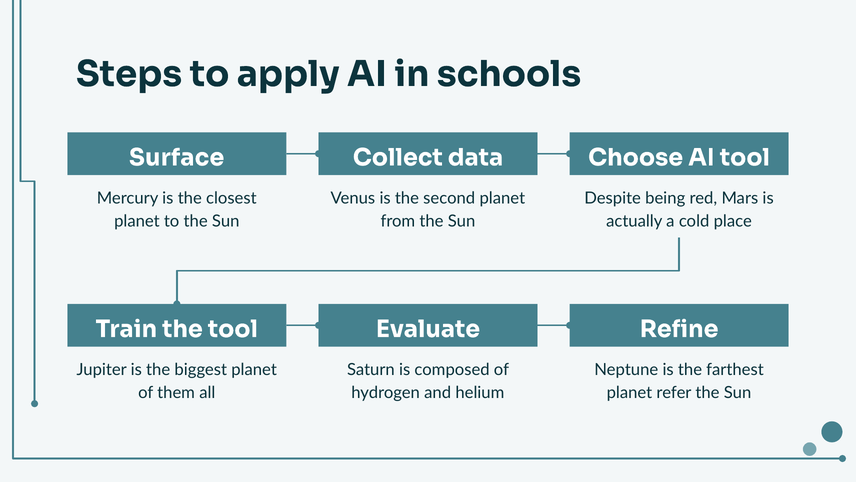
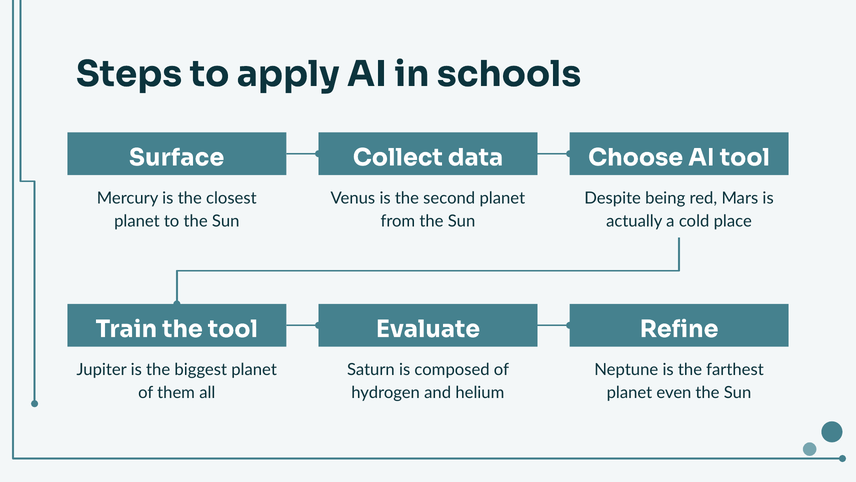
refer: refer -> even (674, 392)
